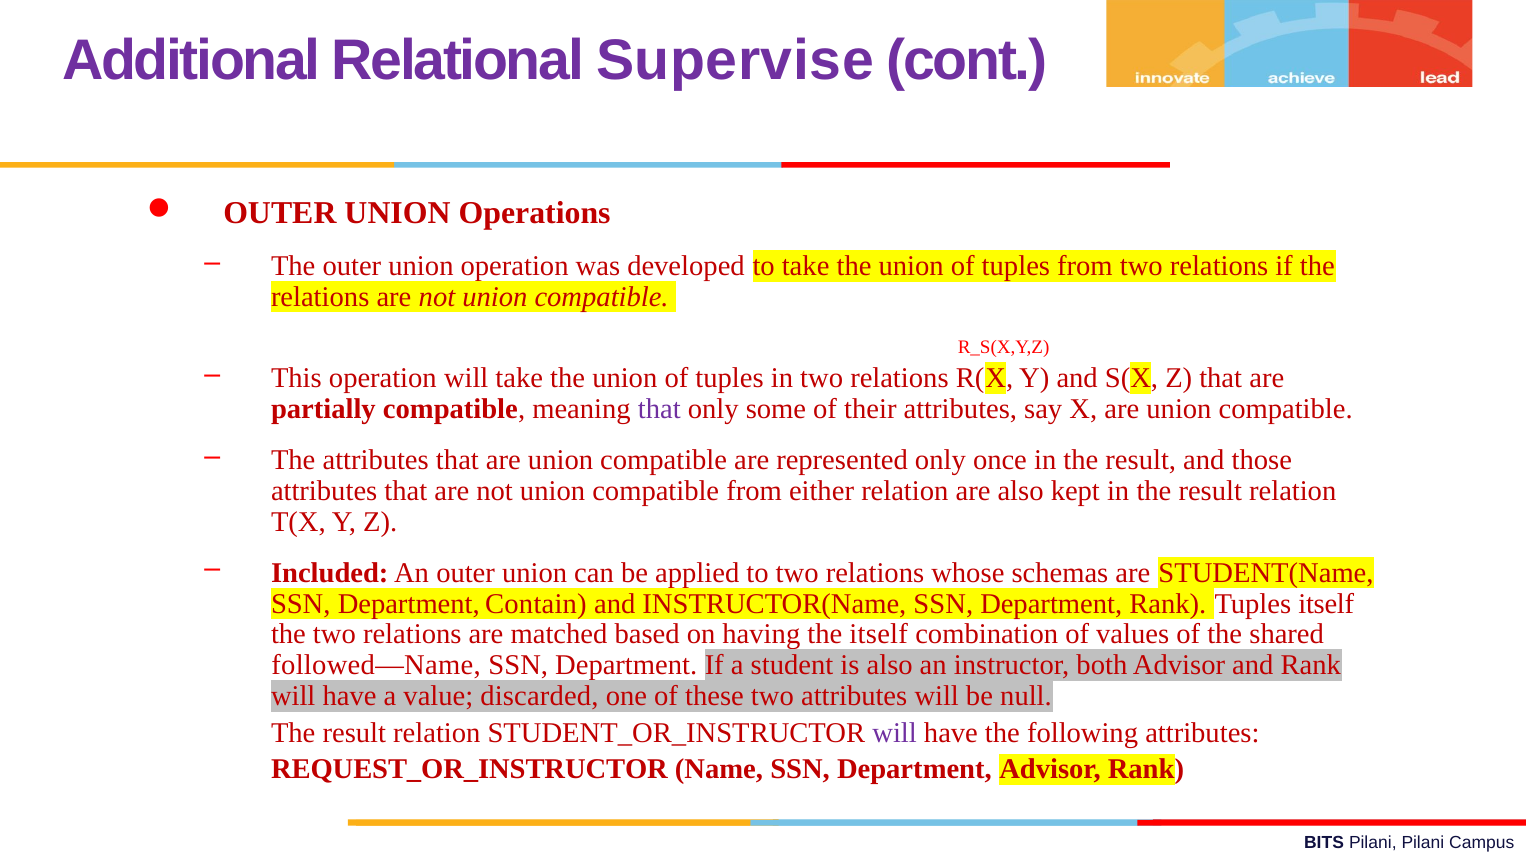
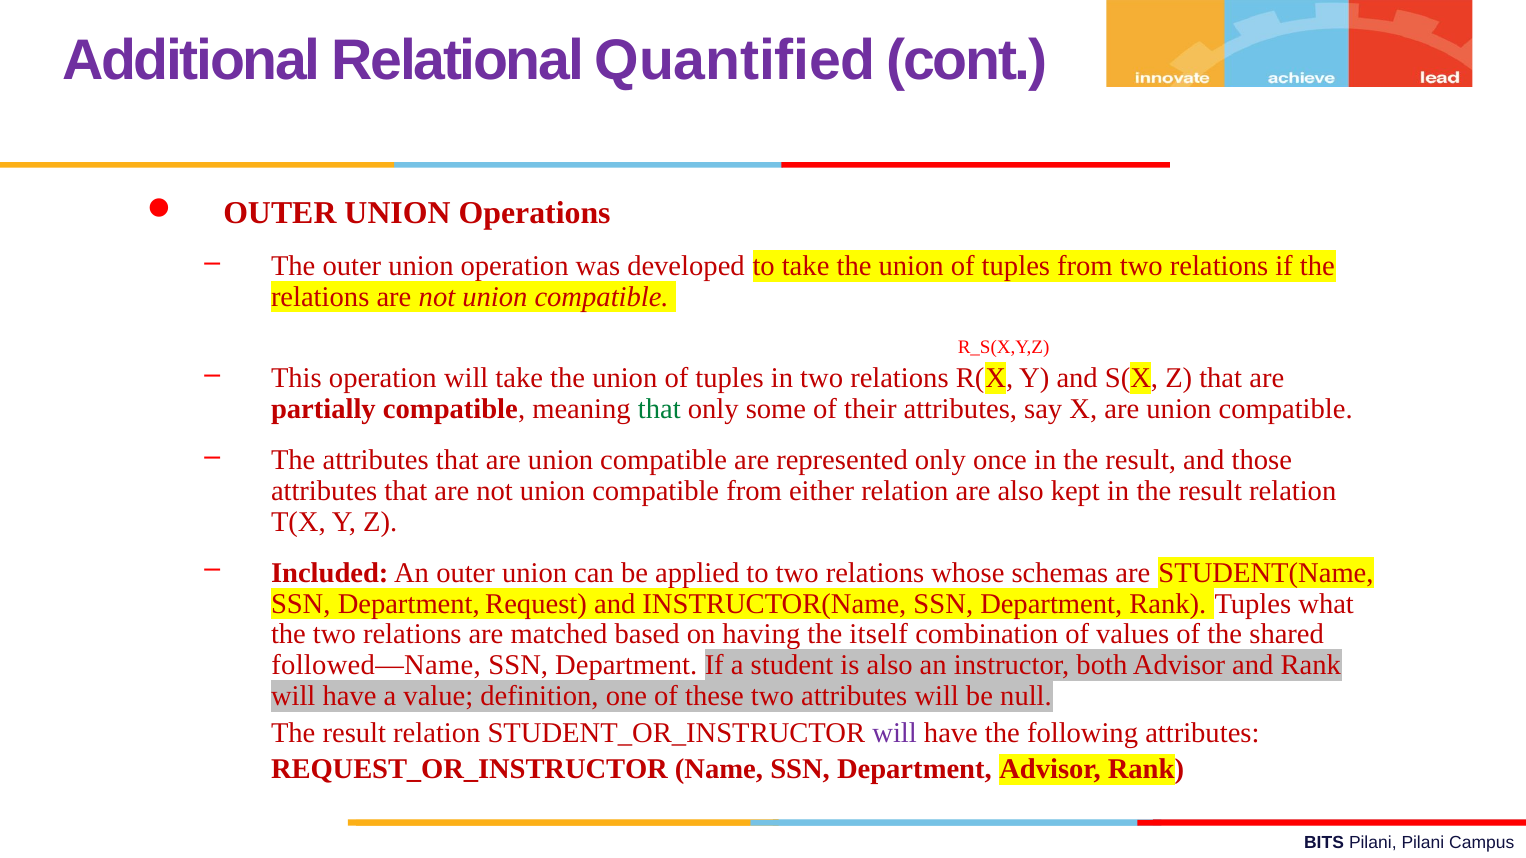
Supervise: Supervise -> Quantified (735, 60)
that colour: purple -> green (659, 409)
Contain: Contain -> Request (536, 604)
Tuples itself: itself -> what (1326, 604)
discarded: discarded -> definition (540, 697)
